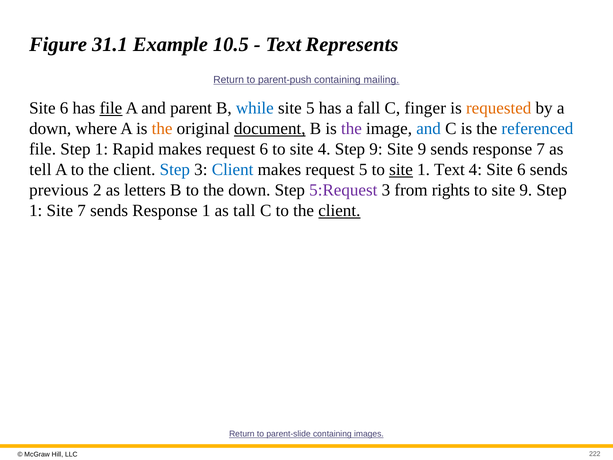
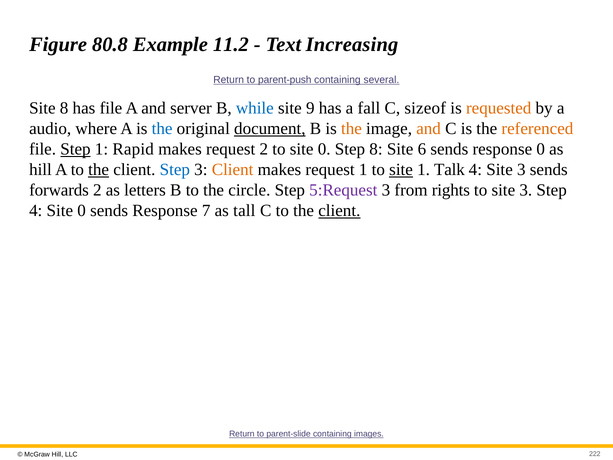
31.1: 31.1 -> 80.8 (110, 45)
10.5: 10.5 -> 11.2 (231, 45)
Represents: Represents -> Increasing (352, 45)
mailing: mailing -> several (381, 80)
6: 6 -> 8 (64, 108)
file underline: present -> none (111, 108)
parent: parent -> server (191, 108)
site 5: 5 -> 9 (310, 108)
finger: finger -> sizeof (425, 108)
down: down -> audio (50, 129)
the colour: orange -> blue (162, 129)
the colour: purple -> orange (351, 129)
and colour: blue -> orange (429, 129)
referenced colour: blue -> orange (537, 129)
Step underline: none -> present (75, 149)
request 6: 6 -> 2 (264, 149)
to site 4: 4 -> 0 (324, 149)
Step 9: 9 -> 8 (376, 149)
9: 9 -> 6 (422, 149)
response 7: 7 -> 0 (541, 149)
tell: tell -> hill (40, 169)
the underline: none -> present (99, 169)
Client colour: blue -> orange (233, 169)
request 5: 5 -> 1 (363, 169)
1 Text: Text -> Talk (449, 169)
4 Site 6: 6 -> 3 (521, 169)
previous: previous -> forwards (59, 190)
the down: down -> circle (249, 190)
to site 9: 9 -> 3 (526, 190)
1: 1 -> 4 (36, 210)
7: 7 -> 0 (82, 210)
Response 1: 1 -> 7 (206, 210)
